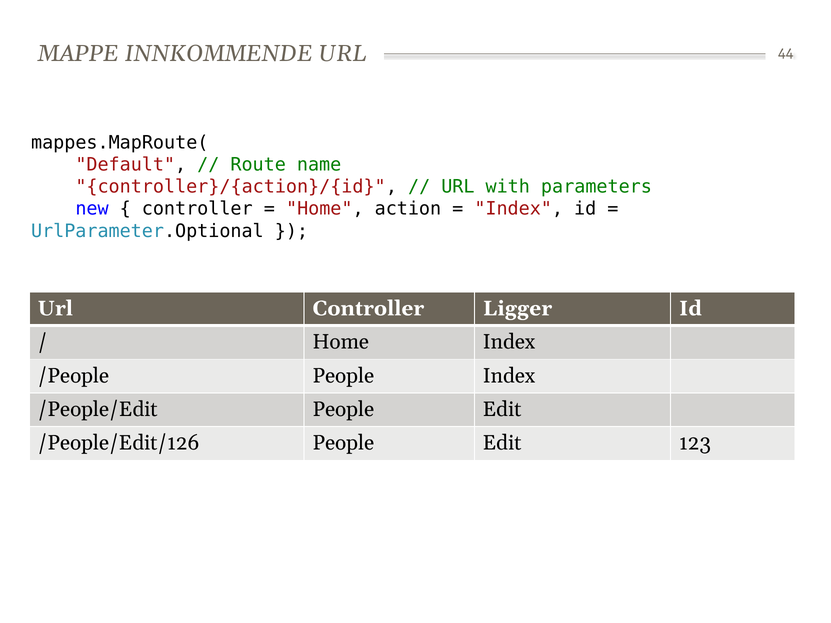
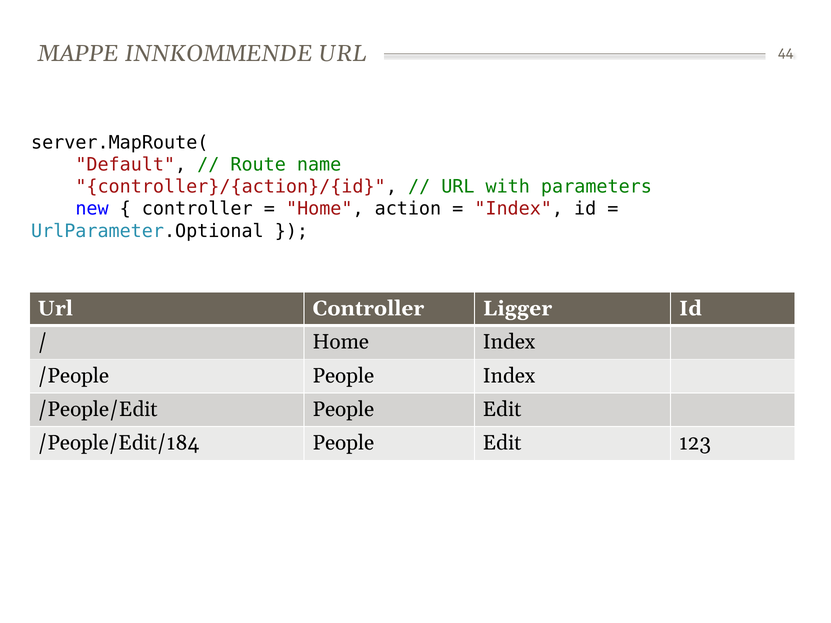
mappes.MapRoute(: mappes.MapRoute( -> server.MapRoute( (120, 142)
/People/Edit/126: /People/Edit/126 -> /People/Edit/184 (119, 443)
